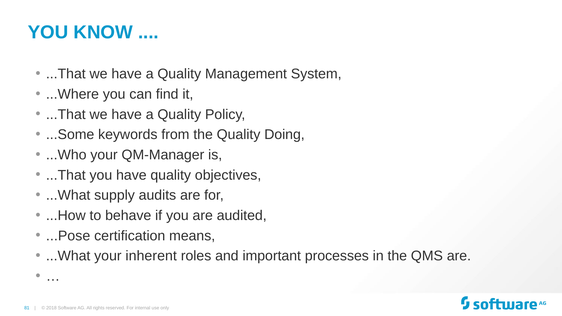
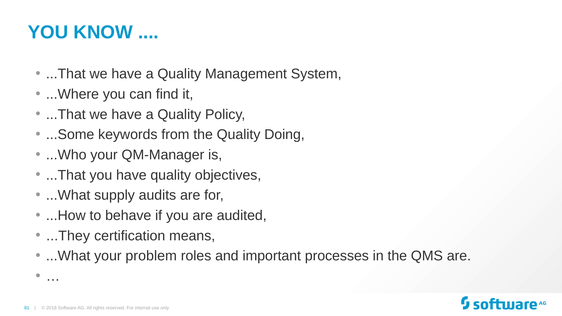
...Pose: ...Pose -> ...They (68, 236)
inherent: inherent -> problem (151, 256)
